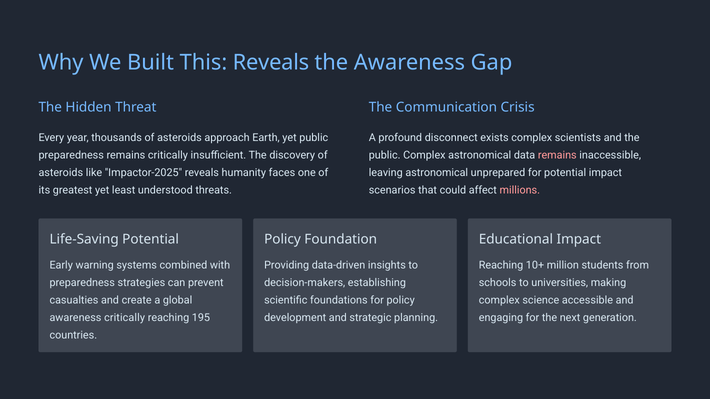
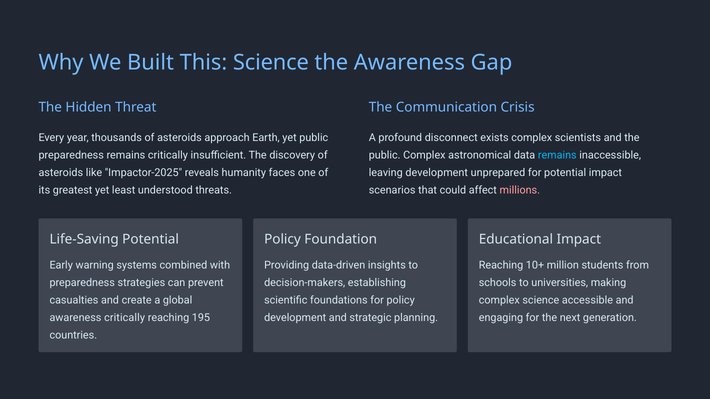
This Reveals: Reveals -> Science (271, 63)
remains colour: pink -> light blue (557, 155)
leaving astronomical: astronomical -> development (437, 173)
